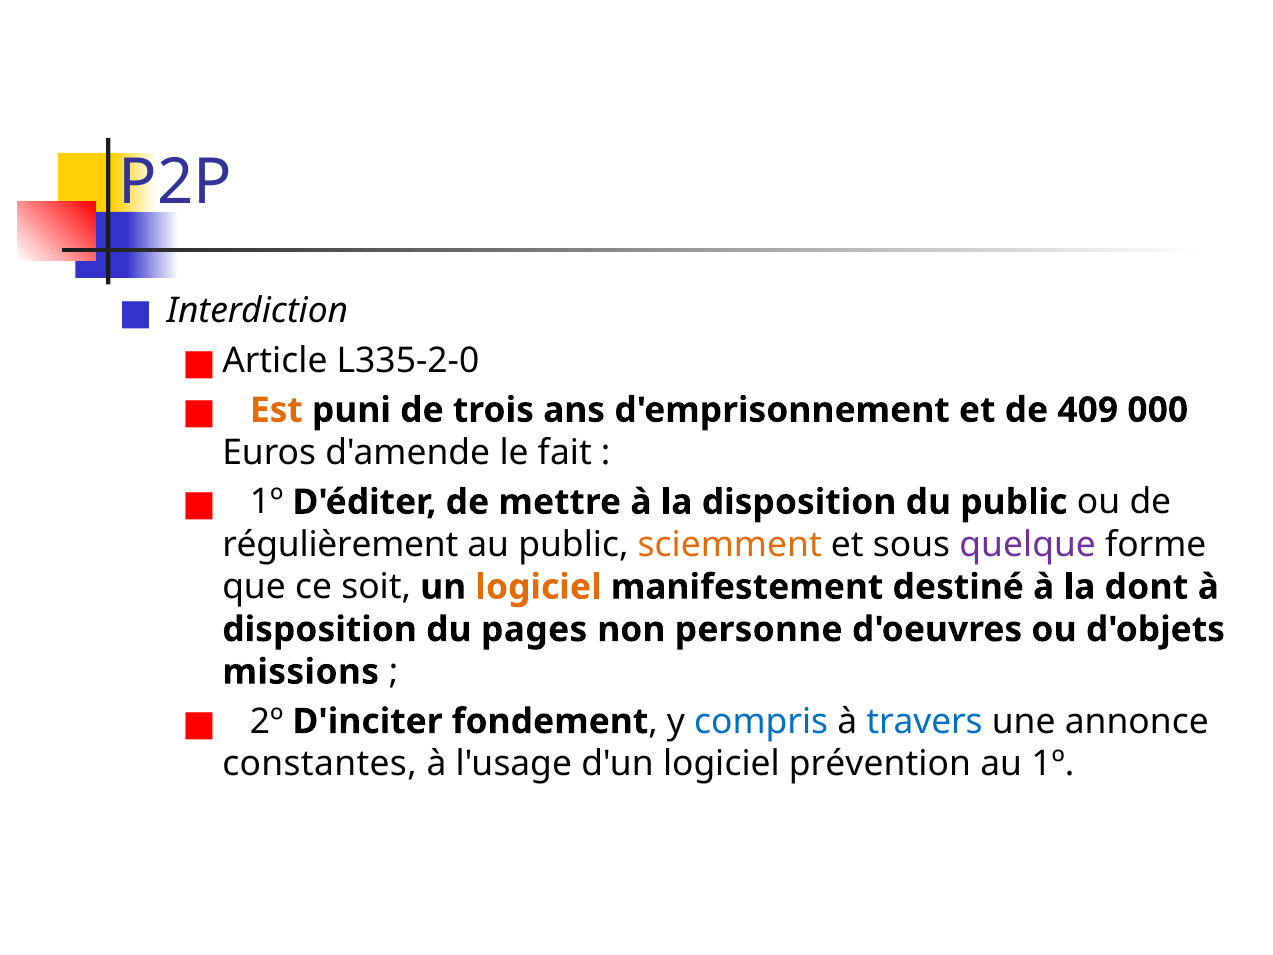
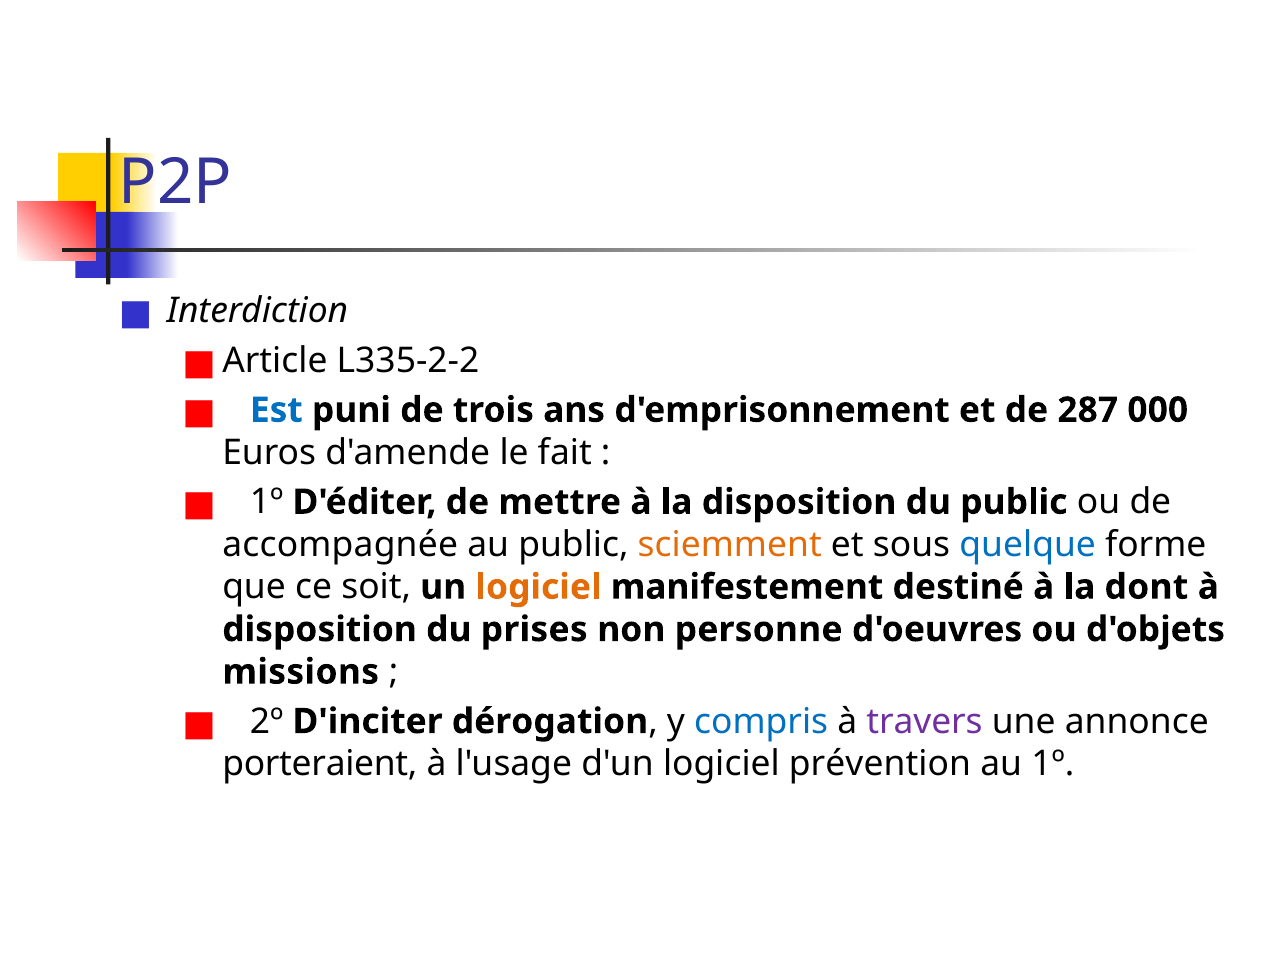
L335-2-0: L335-2-0 -> L335-2-2 (408, 361)
Est colour: orange -> blue (276, 410)
409: 409 -> 287 (1088, 410)
régulièrement: régulièrement -> accompagnée (340, 544)
quelque colour: purple -> blue (1028, 544)
pages: pages -> prises (534, 629)
fondement: fondement -> dérogation (550, 721)
travers colour: blue -> purple (925, 721)
constantes: constantes -> porteraient (320, 764)
